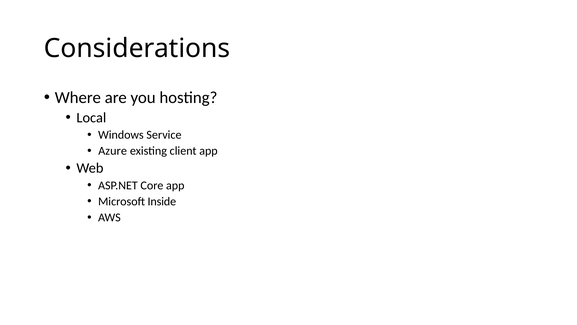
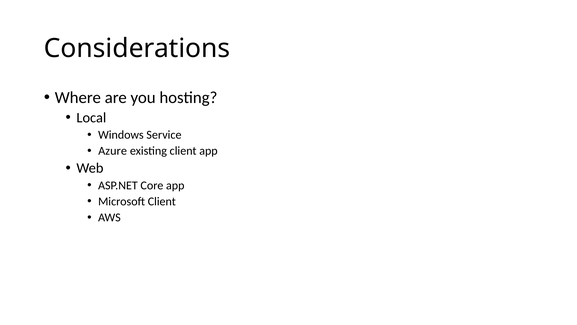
Microsoft Inside: Inside -> Client (162, 201)
